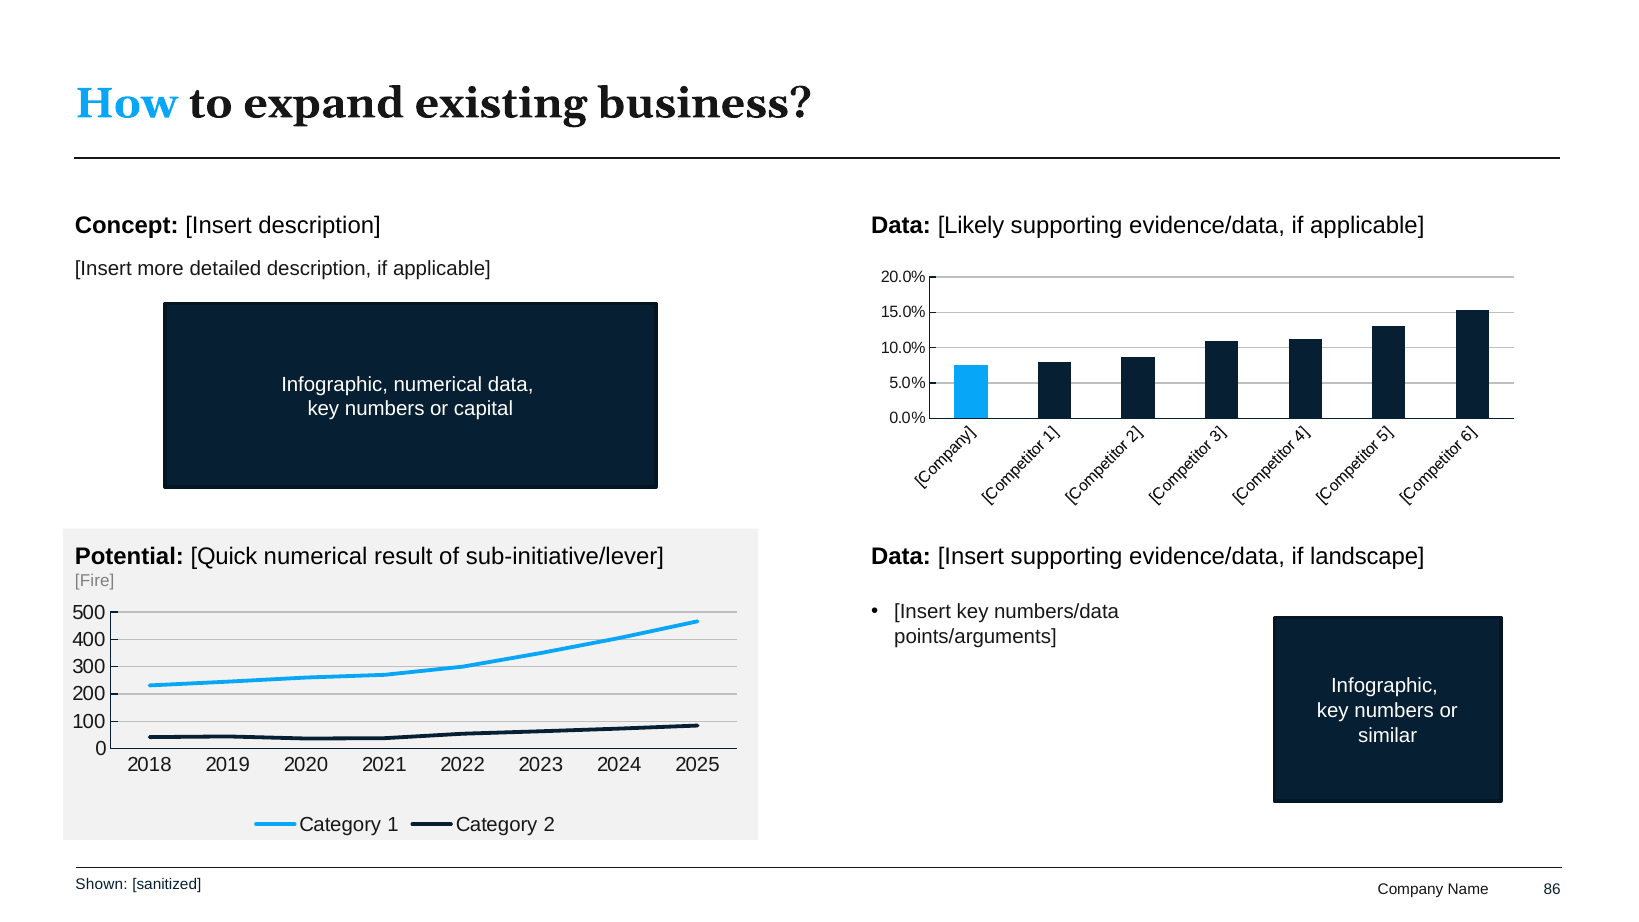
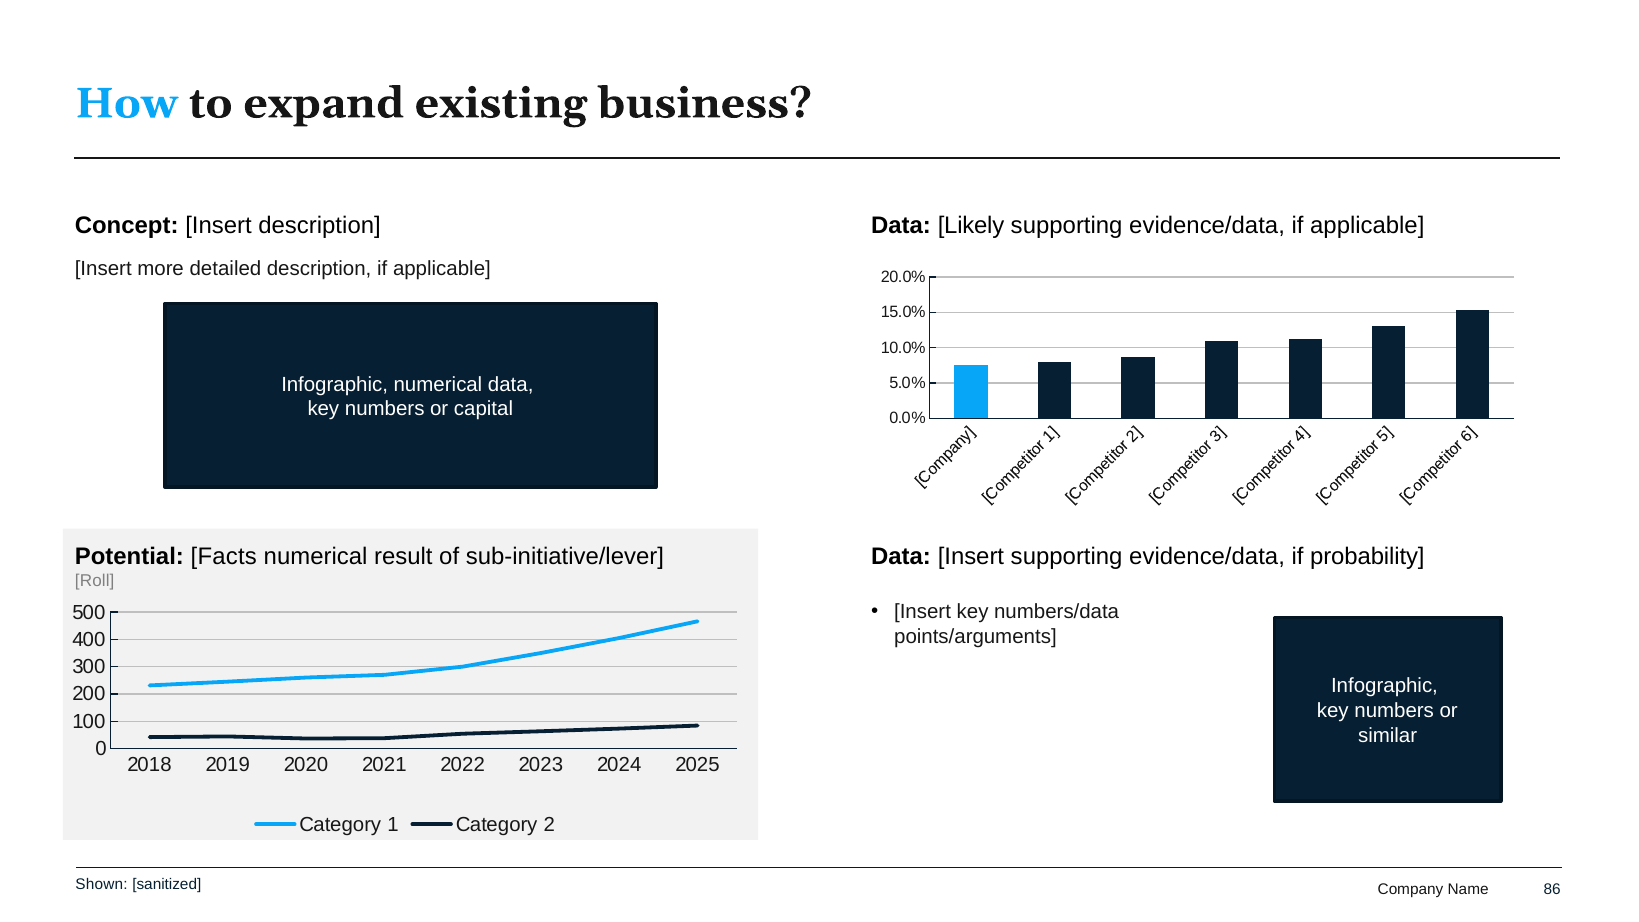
Quick: Quick -> Facts (224, 557)
landscape: landscape -> probability (1367, 557)
Fire: Fire -> Roll (95, 581)
